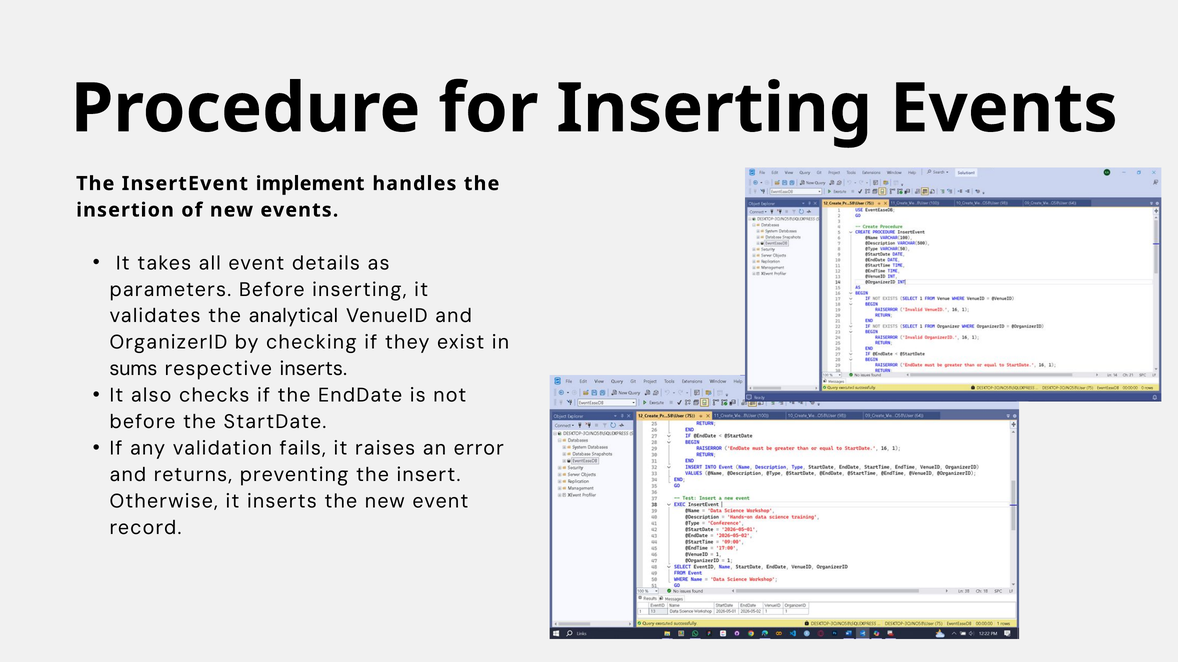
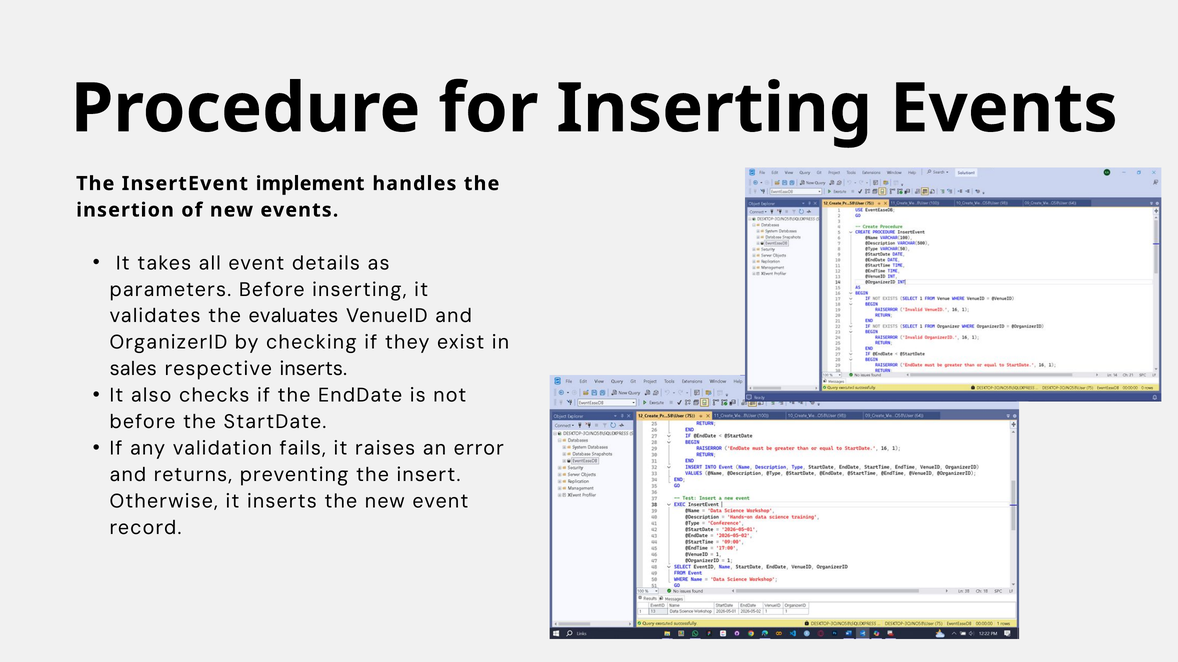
analytical: analytical -> evaluates (293, 316)
sums: sums -> sales (133, 369)
